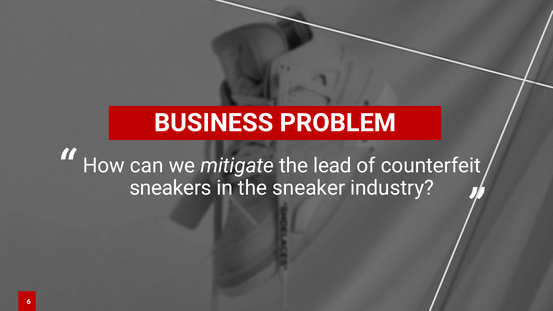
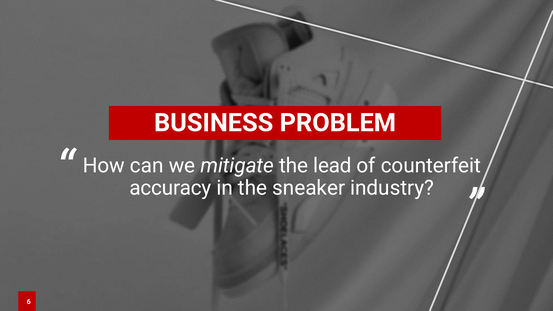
sneakers: sneakers -> accuracy (170, 188)
